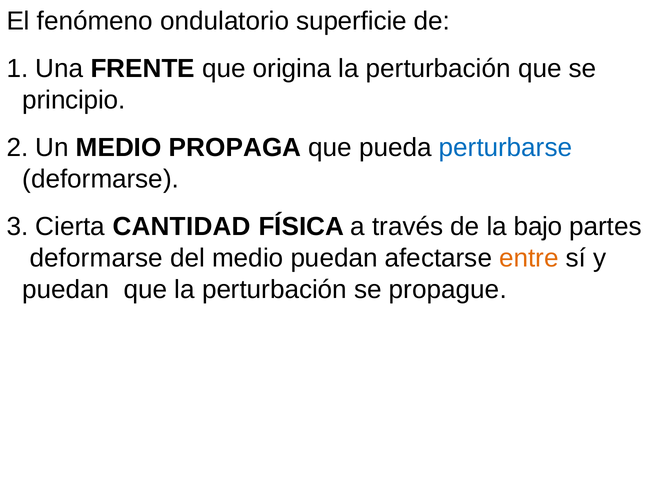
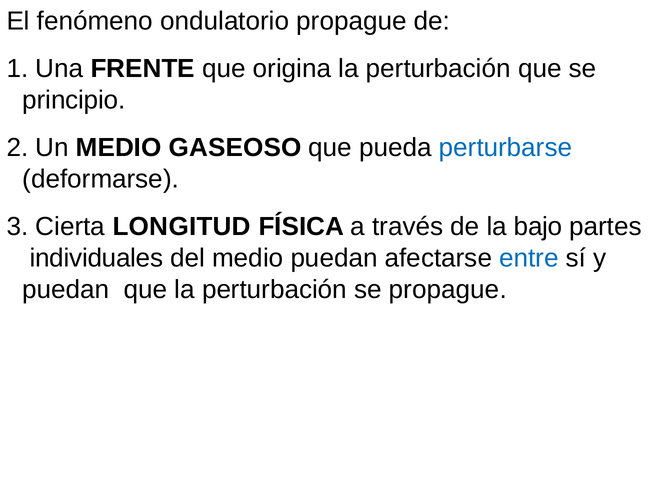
ondulatorio superﬁcie: superﬁcie -> propague (352, 21)
PROPAGA: PROPAGA -> GASEOSO (235, 148)
CANTIDAD: CANTIDAD -> LONGITUD (182, 227)
deformarse: deformarse -> individuales (96, 258)
entre colour: orange -> blue (529, 258)
